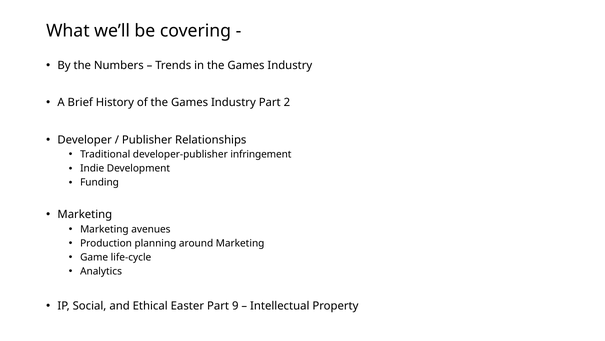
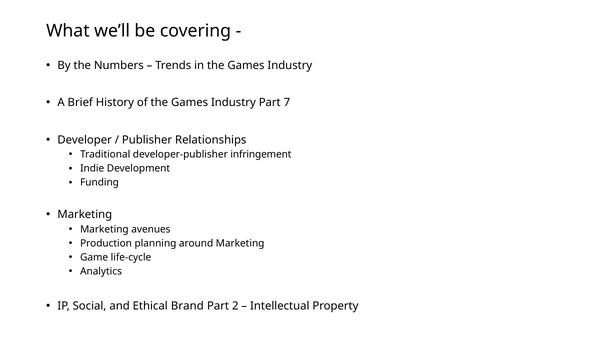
2: 2 -> 7 (287, 102)
Easter: Easter -> Brand (187, 306)
9: 9 -> 2 (235, 306)
